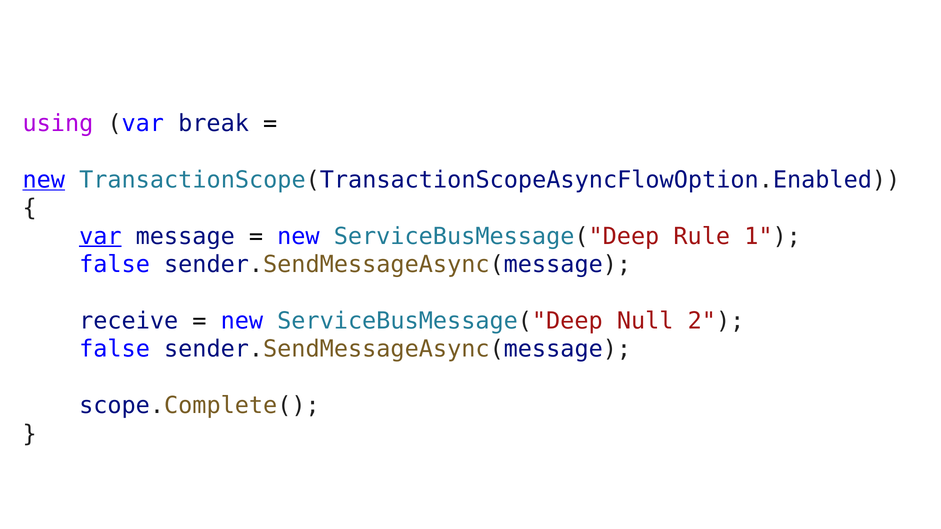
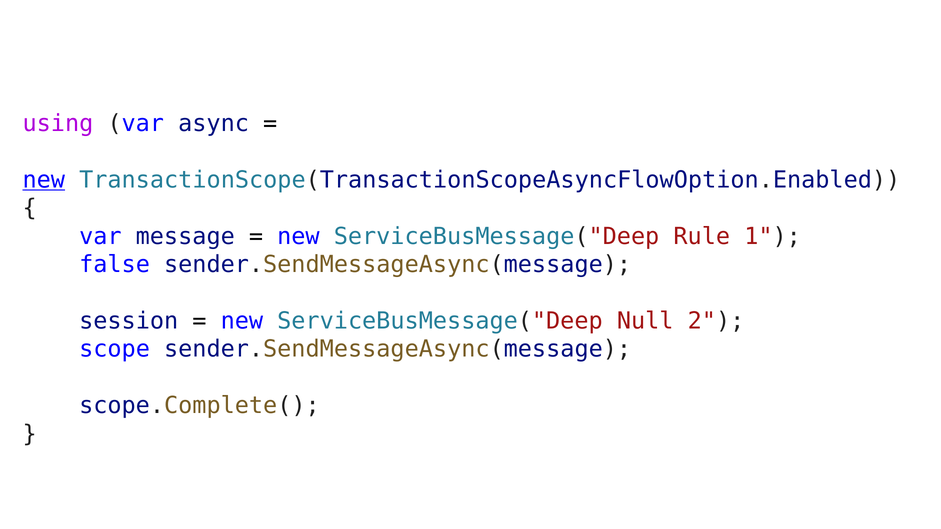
break: break -> async (214, 124)
var underline: present -> none (100, 236)
receive: receive -> session (129, 321)
false: false -> scope (115, 349)
